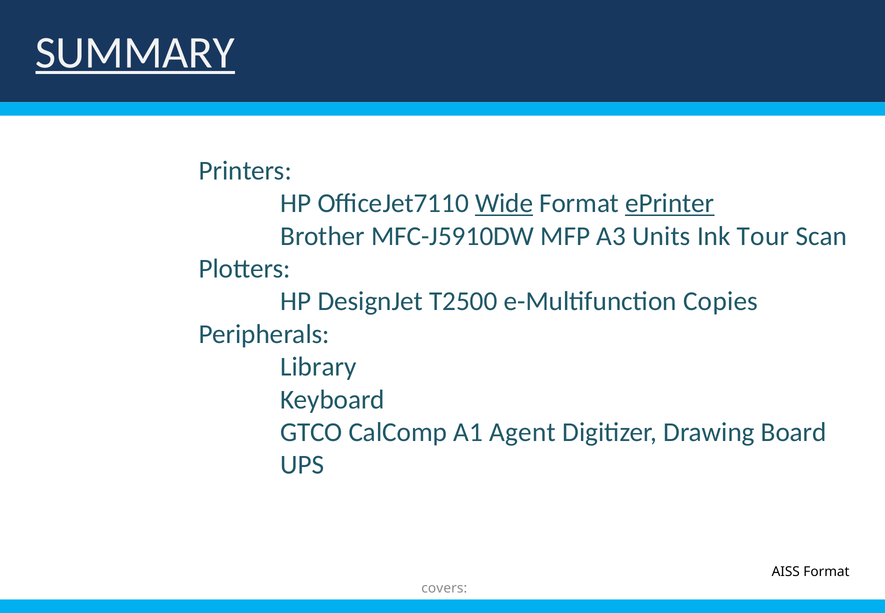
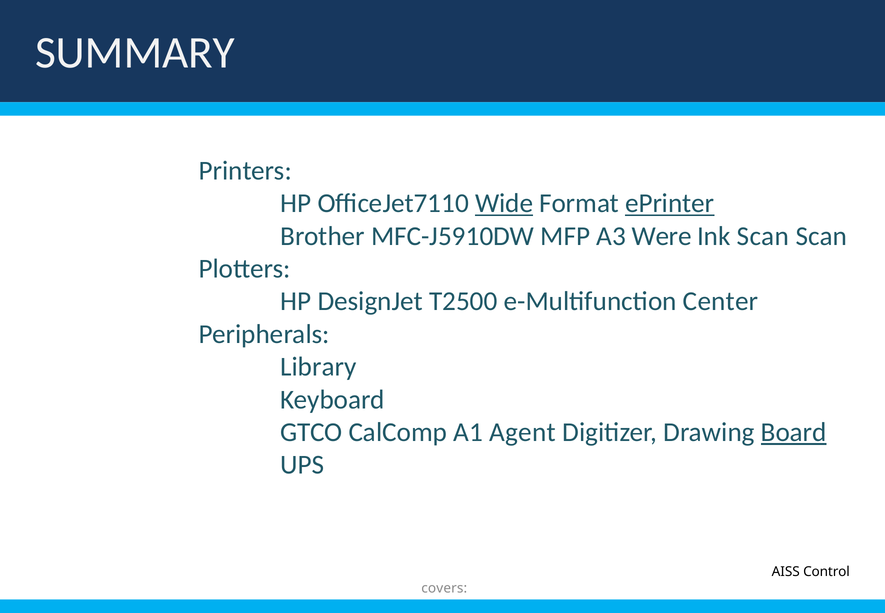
SUMMARY underline: present -> none (135, 53)
Units: Units -> Were (662, 236)
Ink Tour: Tour -> Scan (763, 236)
Copies: Copies -> Center (721, 301)
Board underline: none -> present (794, 432)
AISS Format: Format -> Control (827, 571)
